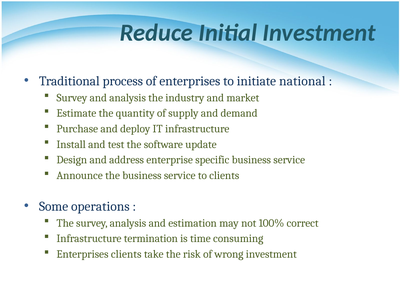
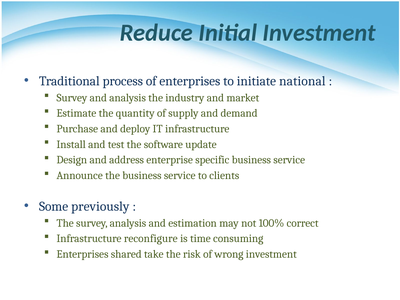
operations: operations -> previously (100, 206)
termination: termination -> reconfigure (151, 239)
Enterprises clients: clients -> shared (126, 254)
